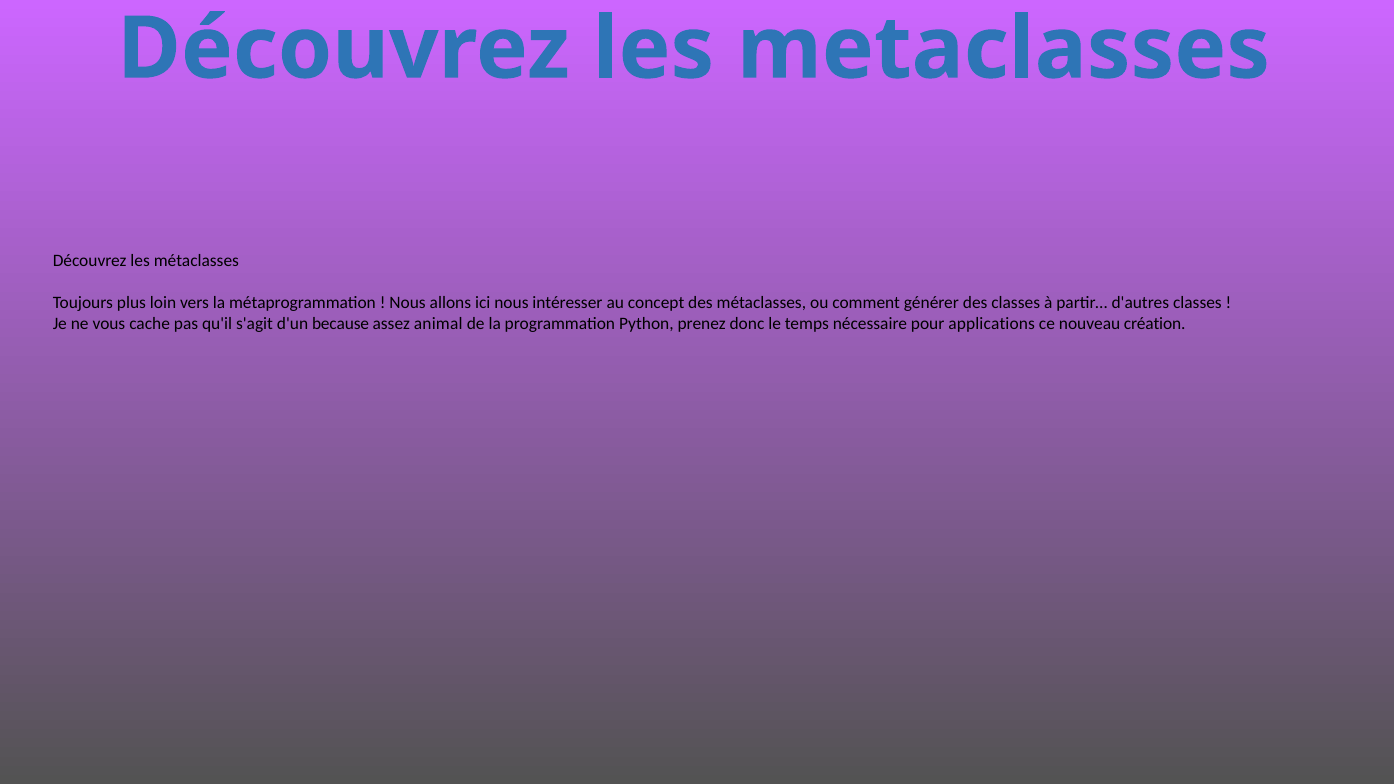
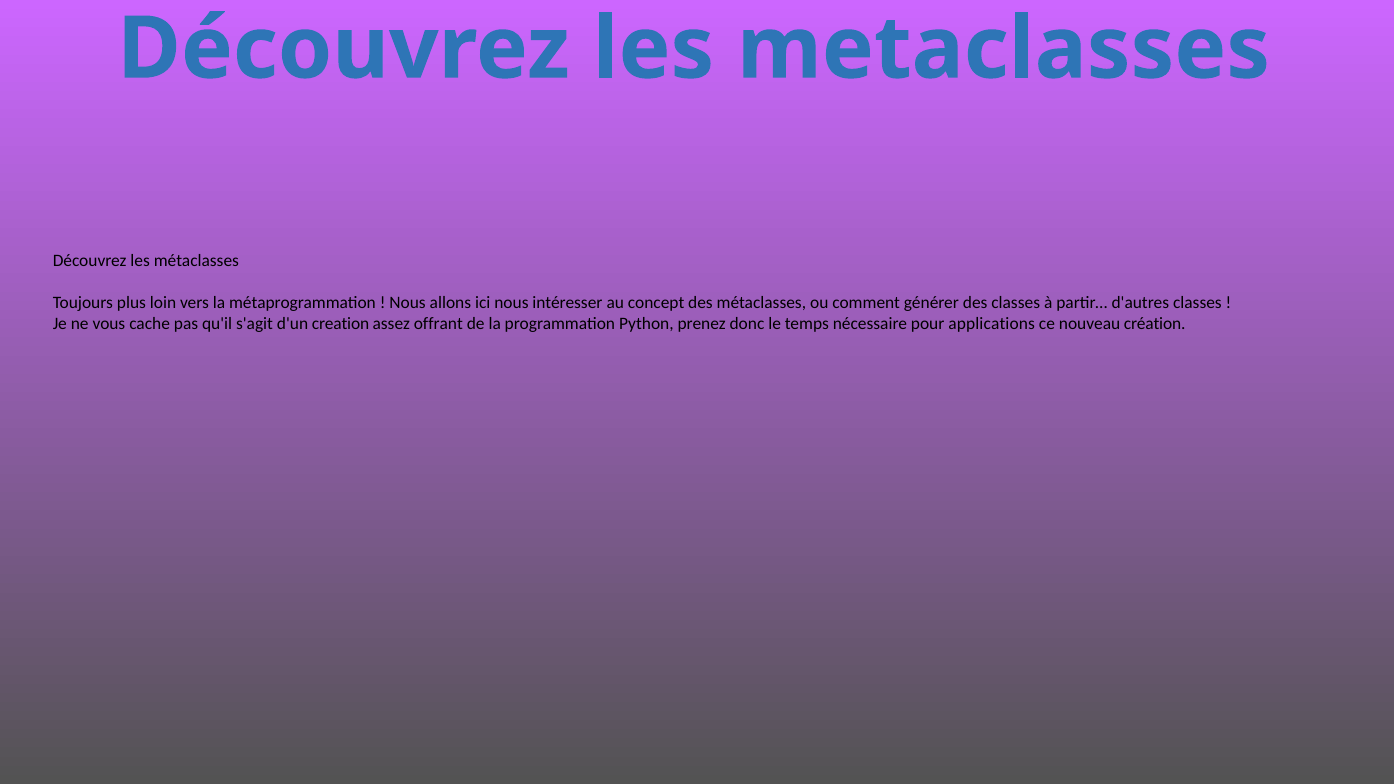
because: because -> creation (341, 323)
animal: animal -> offrant (438, 323)
